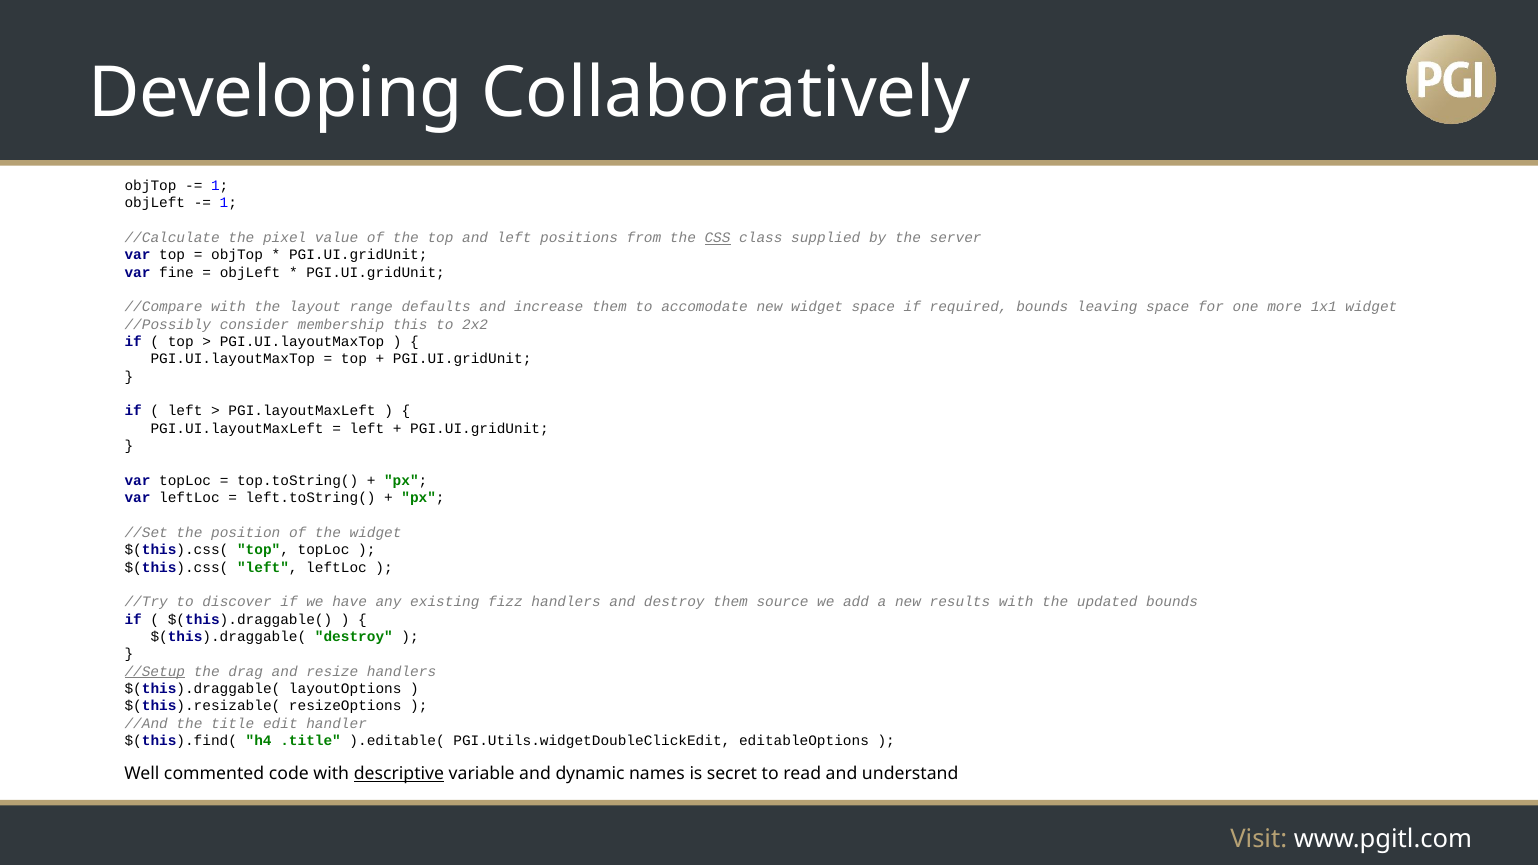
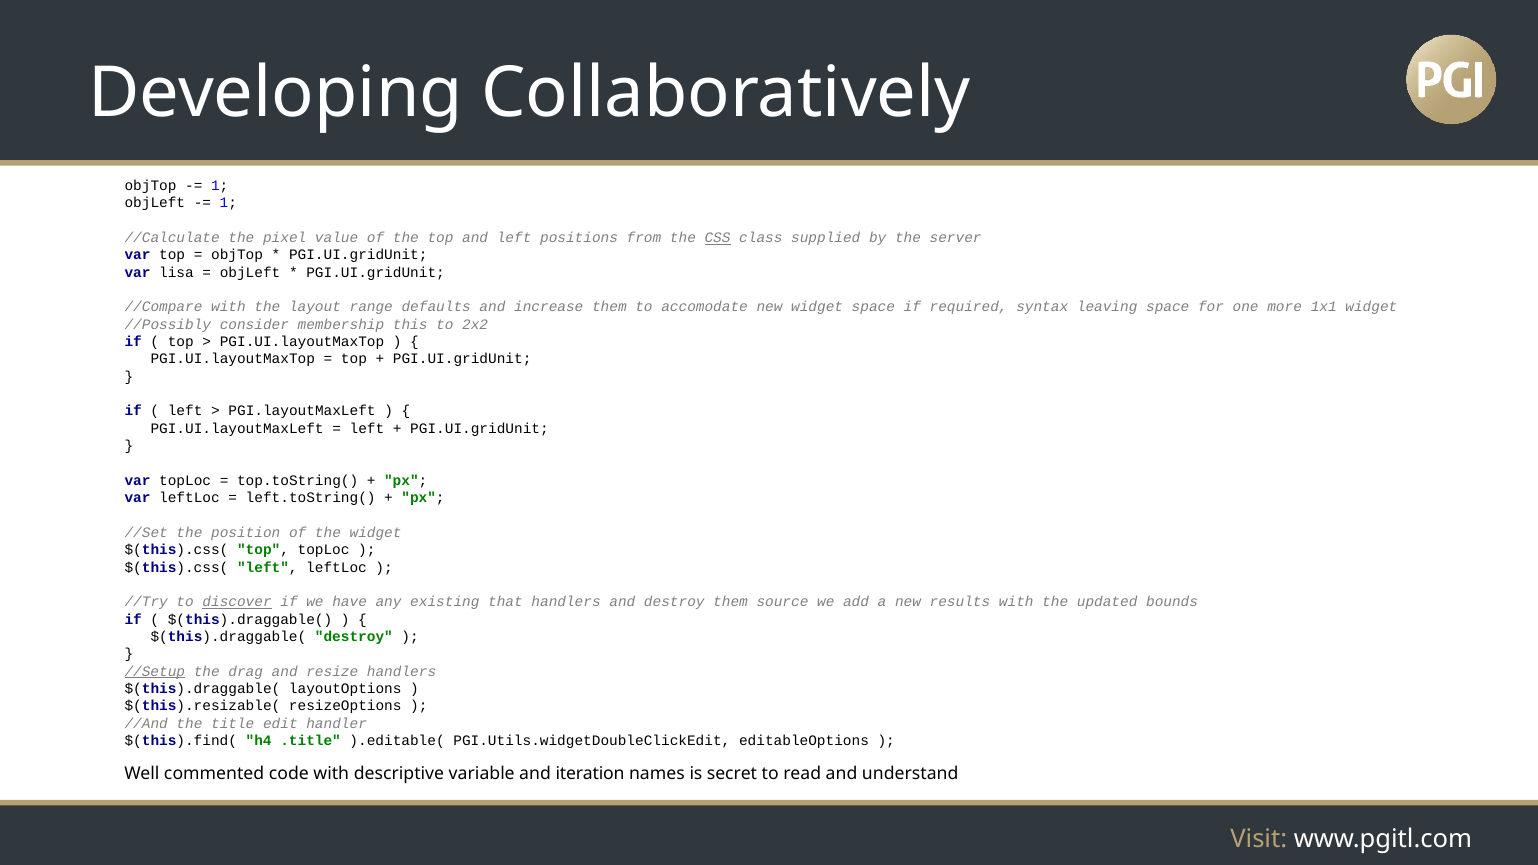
fine: fine -> lisa (176, 272)
required bounds: bounds -> syntax (1042, 307)
discover underline: none -> present (237, 602)
fizz: fizz -> that (505, 602)
descriptive underline: present -> none (399, 774)
dynamic: dynamic -> iteration (590, 774)
